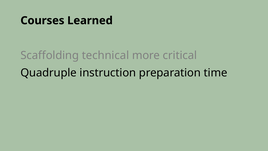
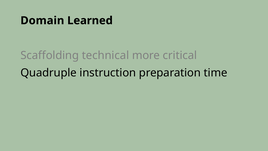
Courses: Courses -> Domain (42, 21)
